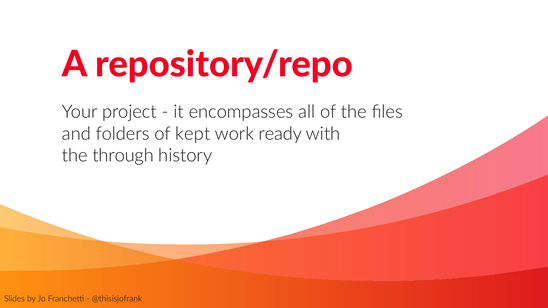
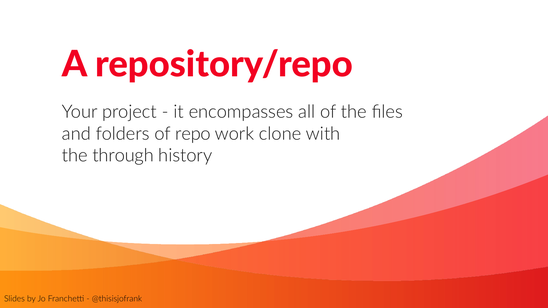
kept: kept -> repo (193, 134)
ready: ready -> clone (280, 134)
